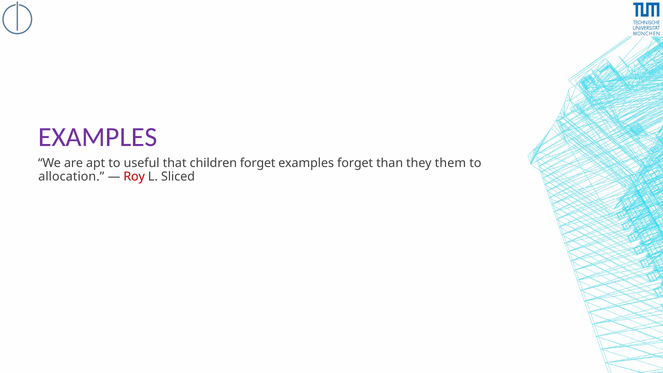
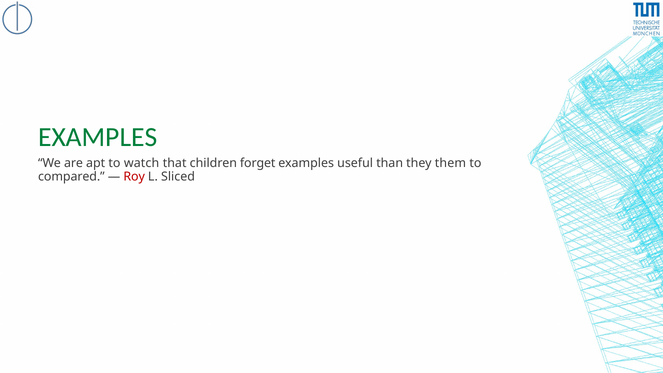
EXAMPLES colour: purple -> green (98, 137)
useful: useful -> watch (142, 163)
examples forget: forget -> useful (355, 163)
allocation: allocation -> compared (71, 177)
